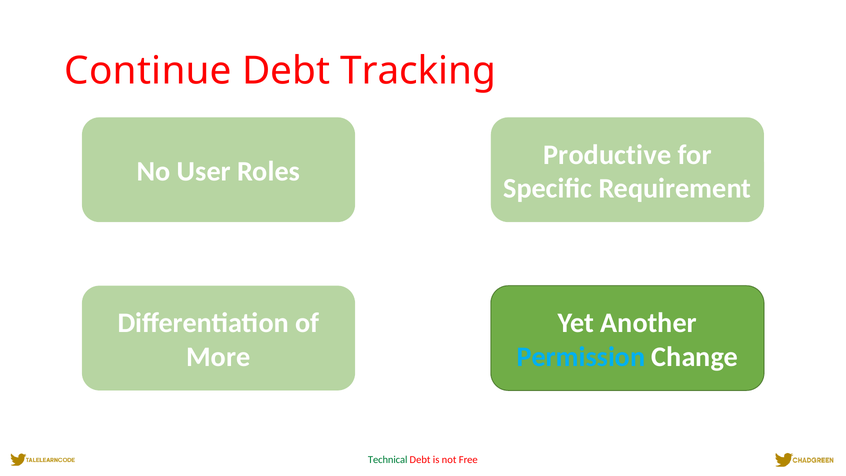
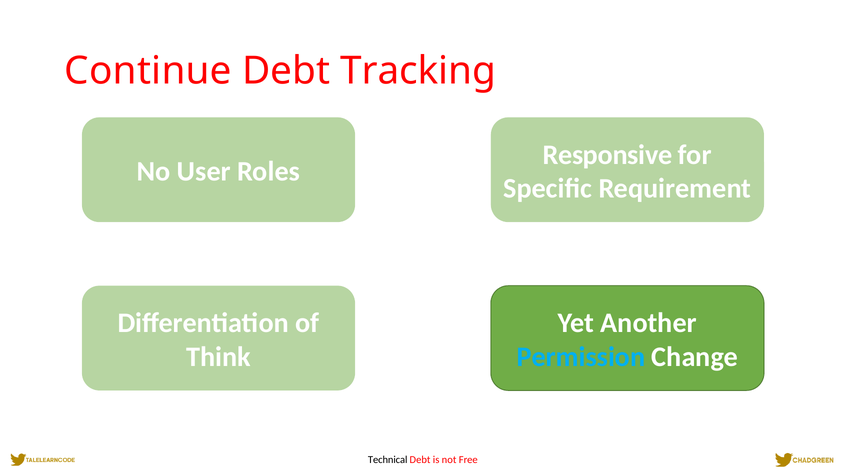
Productive: Productive -> Responsive (607, 155)
More: More -> Think (218, 357)
Technical colour: green -> black (388, 460)
